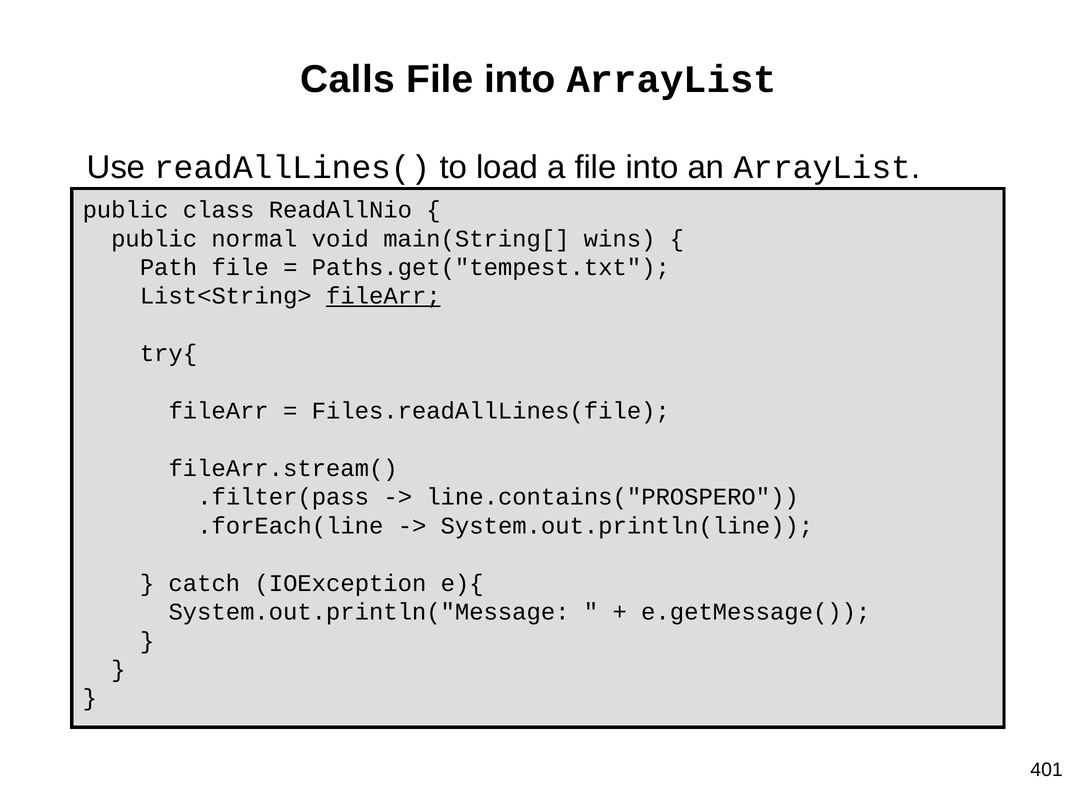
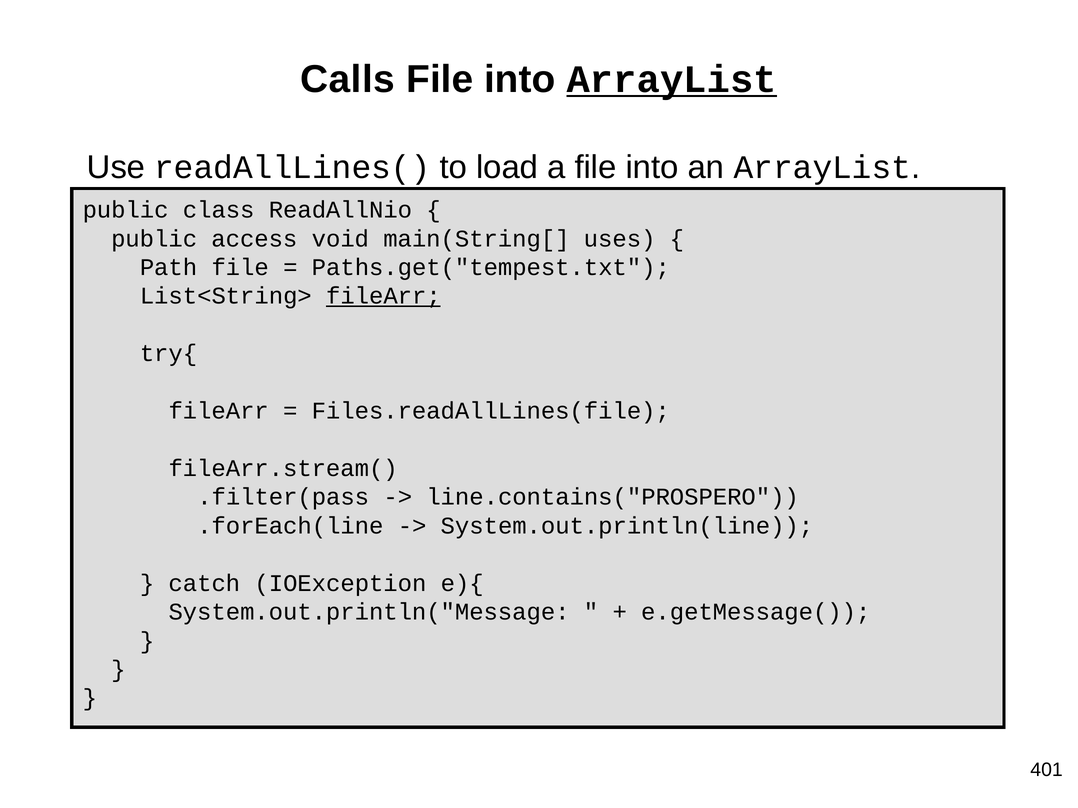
ArrayList underline: none -> present (672, 79)
normal: normal -> access (254, 239)
wins: wins -> uses (620, 239)
